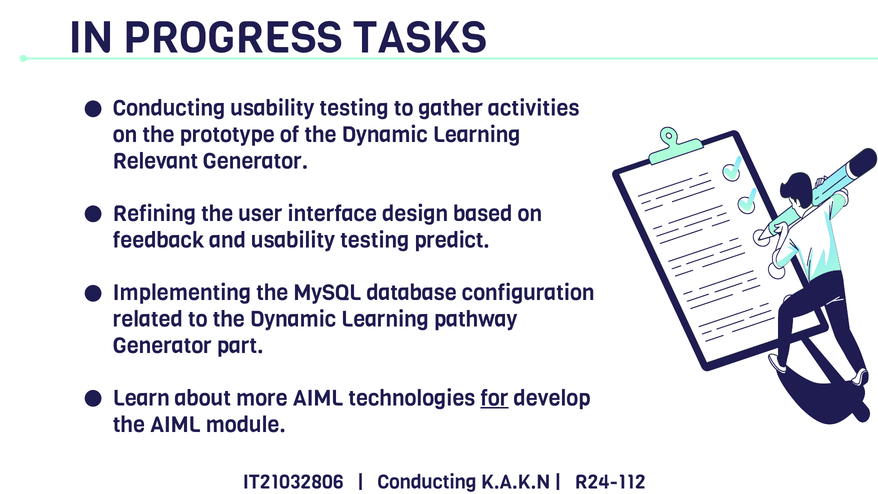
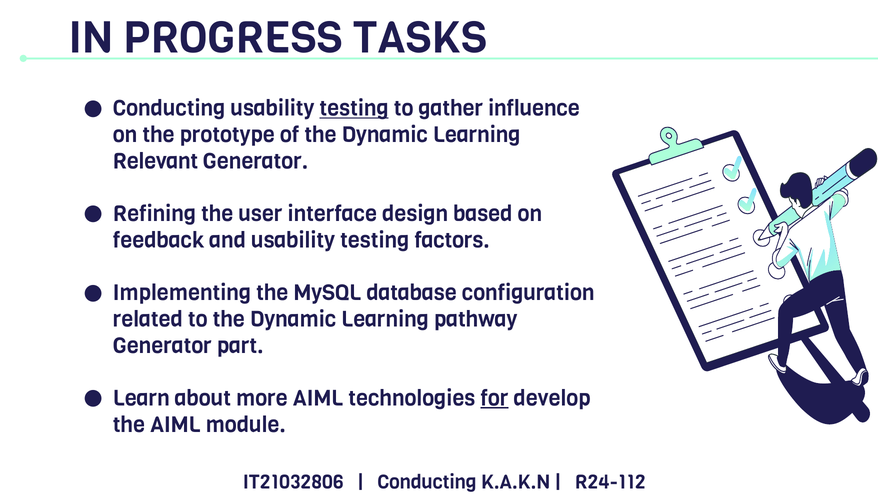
testing underline: none -> present (354, 109)
activities: activities -> influence (534, 109)
predict: predict -> factors (452, 240)
